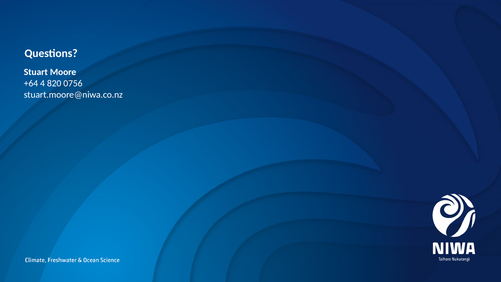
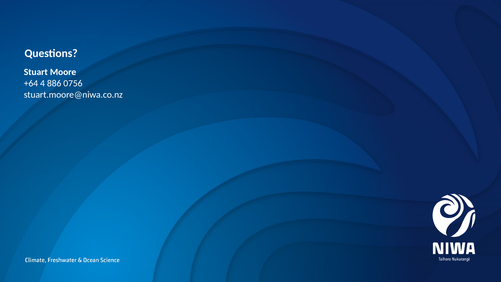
820: 820 -> 886 (54, 83)
